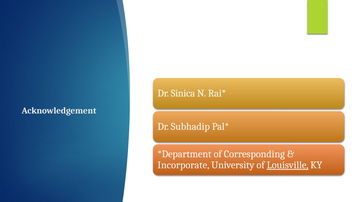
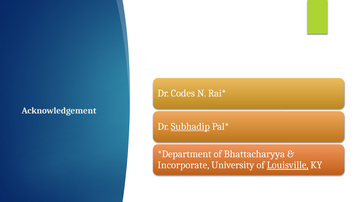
Sinica: Sinica -> Codes (183, 93)
Subhadip underline: none -> present (190, 126)
Corresponding: Corresponding -> Bhattacharyya (254, 154)
